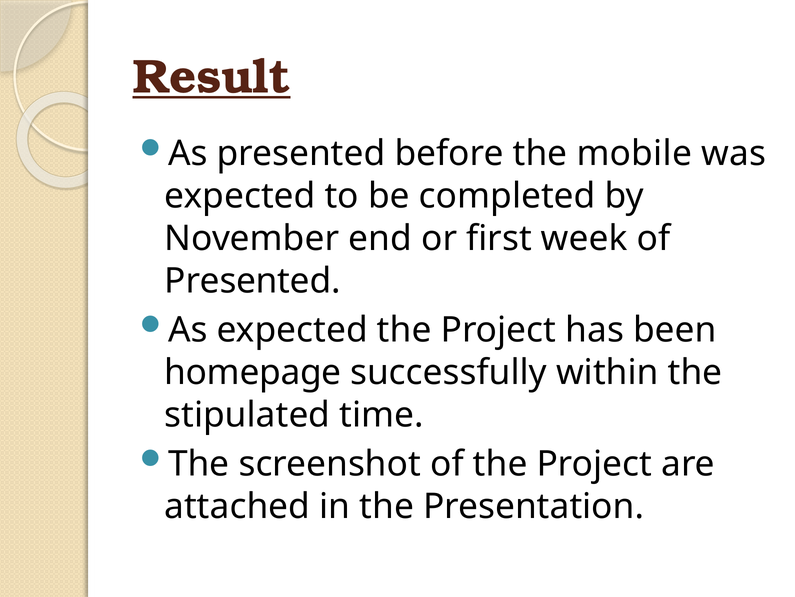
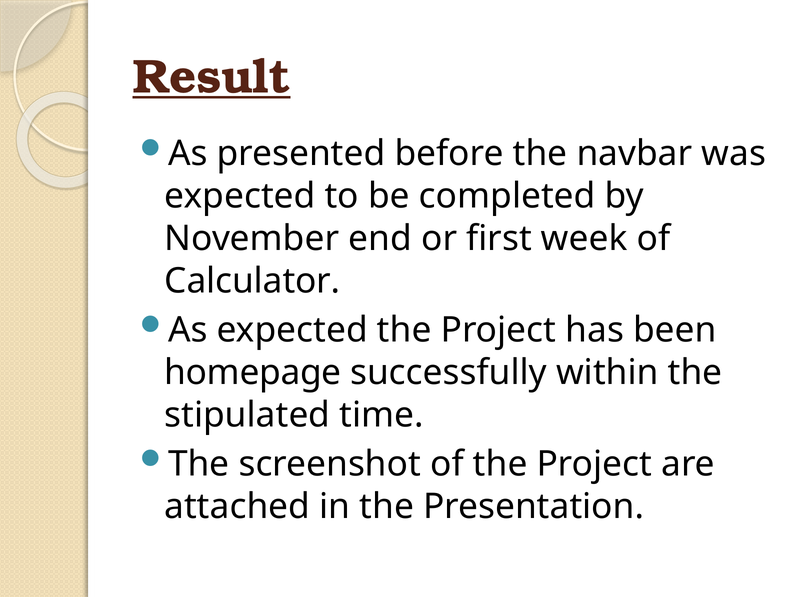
mobile: mobile -> navbar (634, 153)
Presented: Presented -> Calculator (252, 281)
